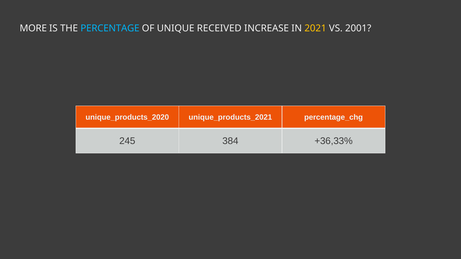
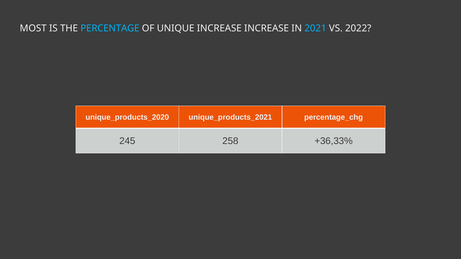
MORE: MORE -> MOST (33, 28)
UNIQUE RECEIVED: RECEIVED -> INCREASE (219, 28)
2021 colour: yellow -> light blue (315, 28)
2001: 2001 -> 2022 (358, 28)
384: 384 -> 258 (230, 141)
